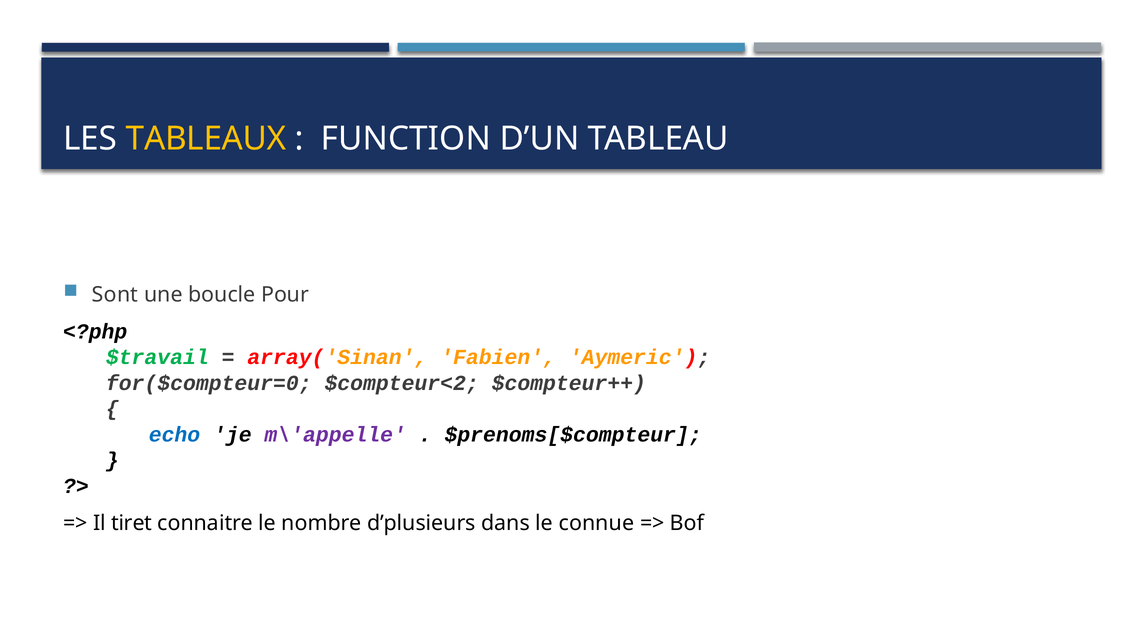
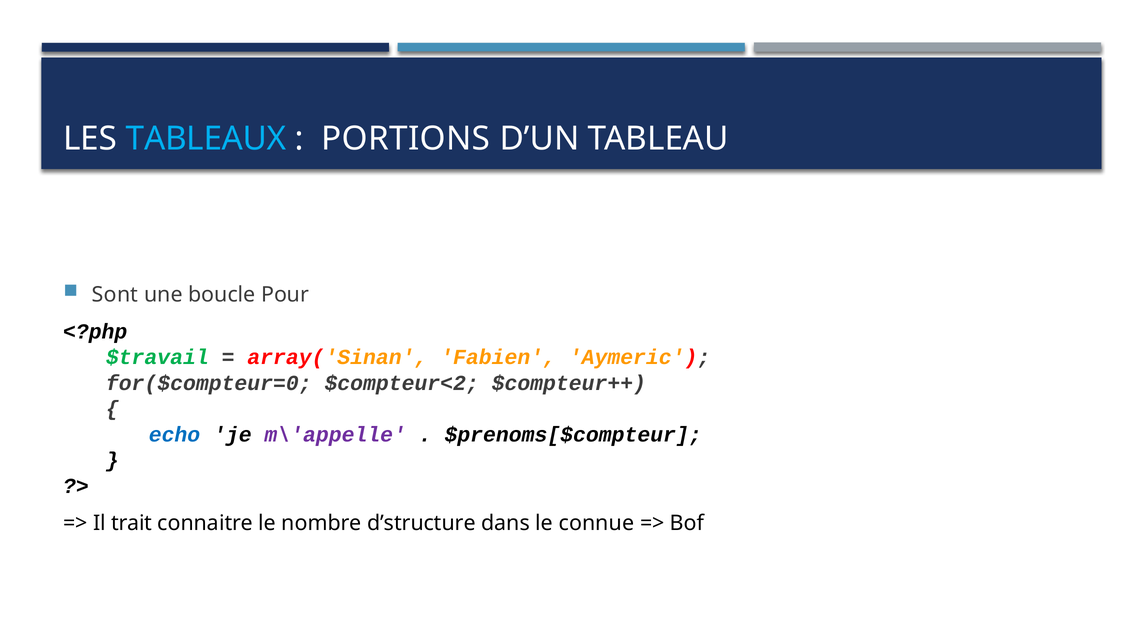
TABLEAUX colour: yellow -> light blue (206, 139)
FUNCTION: FUNCTION -> PORTIONS (406, 139)
tiret: tiret -> trait (132, 523)
d’plusieurs: d’plusieurs -> d’structure (421, 523)
